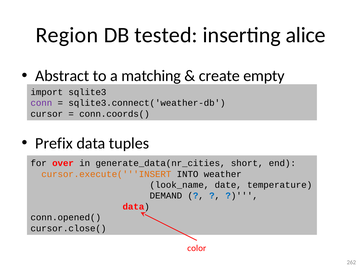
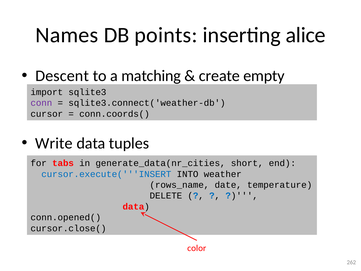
Region: Region -> Names (67, 35)
tested: tested -> points (166, 35)
Abstract: Abstract -> Descent (62, 76)
Prefix: Prefix -> Write (54, 143)
over: over -> tabs (63, 163)
cursor.execute('''INSERT colour: orange -> blue (106, 174)
look_name: look_name -> rows_name (179, 185)
DEMAND: DEMAND -> DELETE (166, 196)
